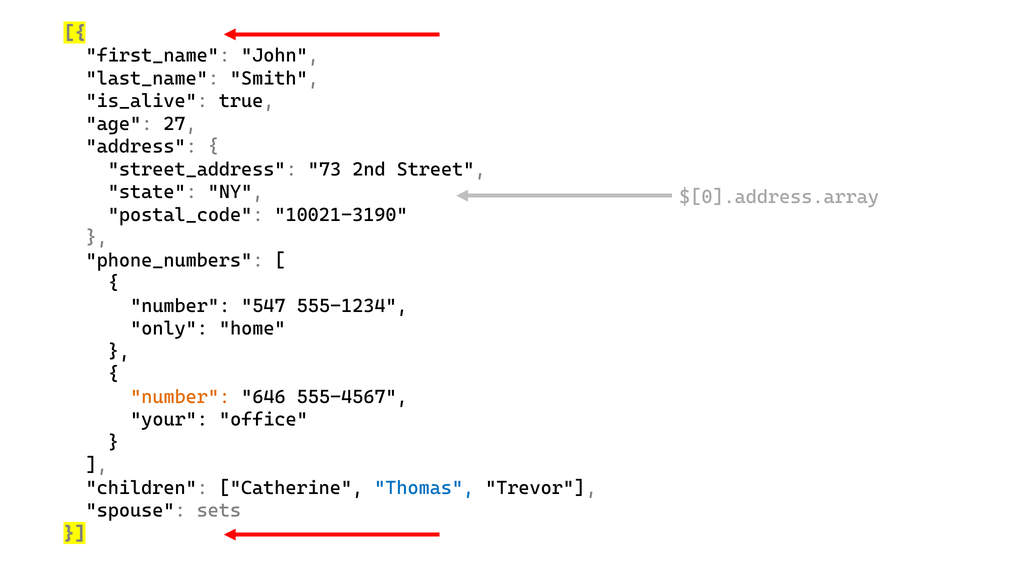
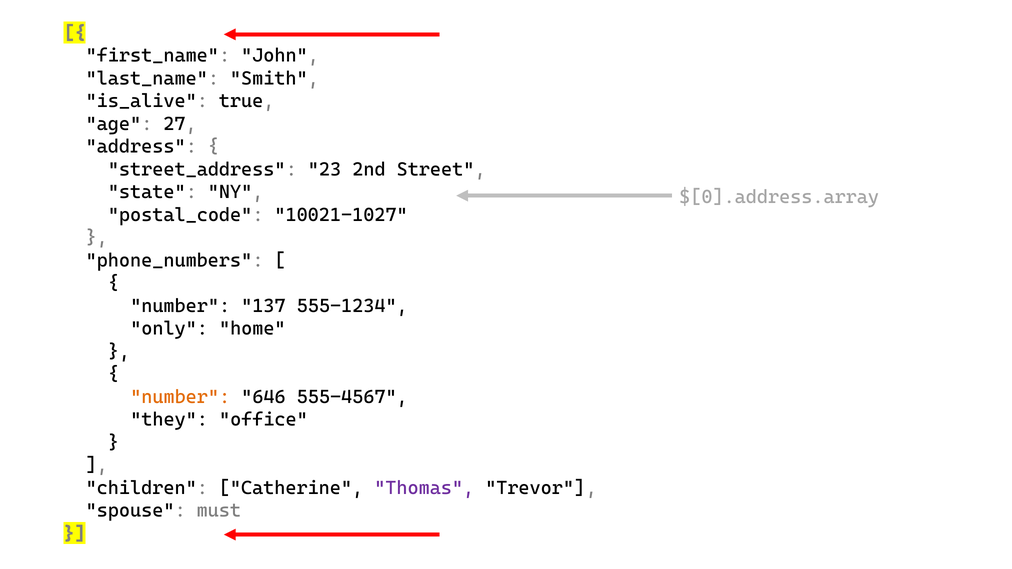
73: 73 -> 23 (325, 169)
10021-3190: 10021-3190 -> 10021-1027 (341, 215)
547: 547 -> 137 (263, 306)
your: your -> they (169, 420)
Thomas colour: blue -> purple (424, 488)
sets: sets -> must (219, 511)
